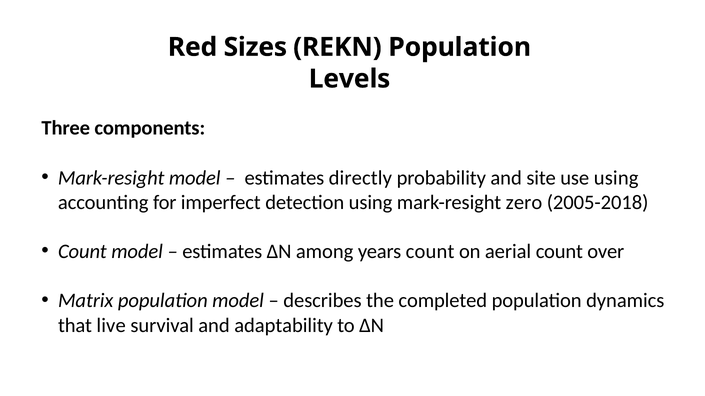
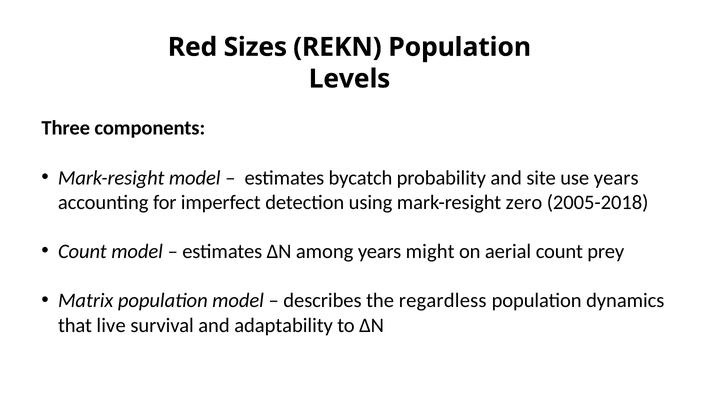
directly: directly -> bycatch (360, 178)
use using: using -> years (616, 178)
years count: count -> might (430, 252)
over: over -> prey (606, 252)
completed: completed -> regardless (443, 301)
